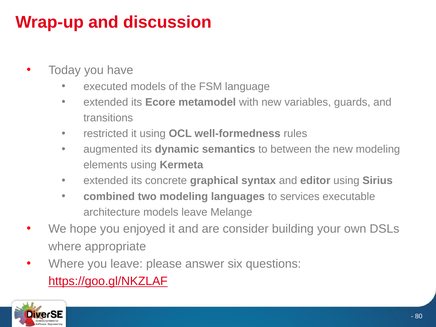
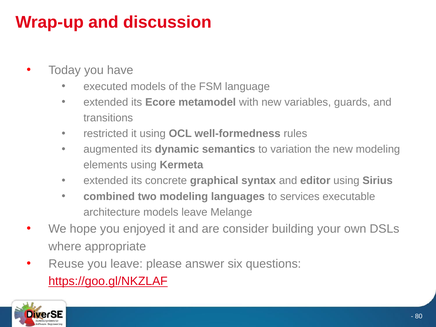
between: between -> variation (291, 149)
Where: Where -> Reuse (66, 264)
